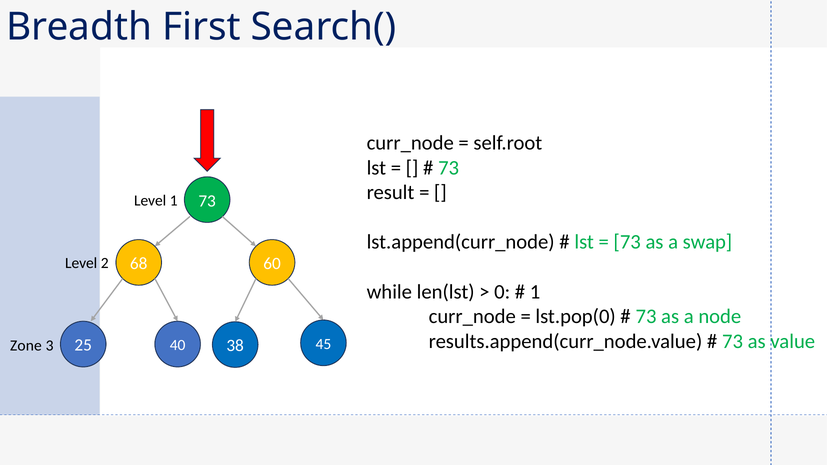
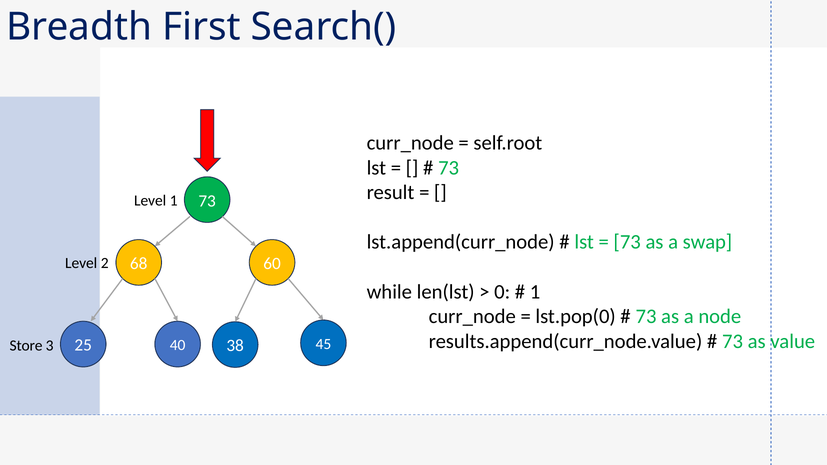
Zone: Zone -> Store (26, 346)
